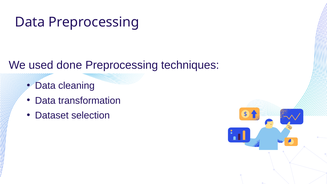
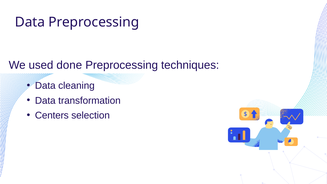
Dataset: Dataset -> Centers (52, 115)
